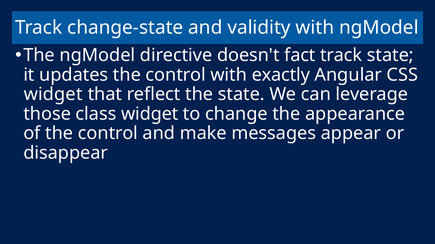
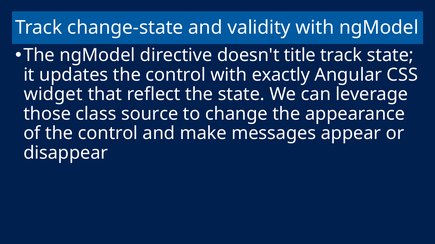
fact: fact -> title (300, 55)
class widget: widget -> source (150, 114)
